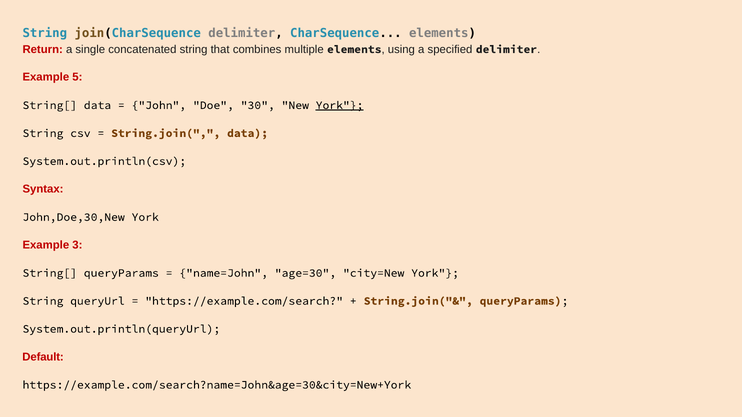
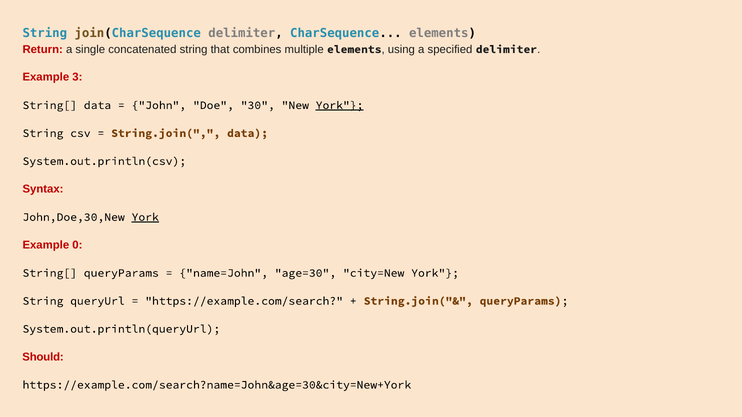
5: 5 -> 3 (77, 77)
York underline: none -> present (145, 217)
3: 3 -> 0 (77, 245)
Default: Default -> Should (43, 357)
